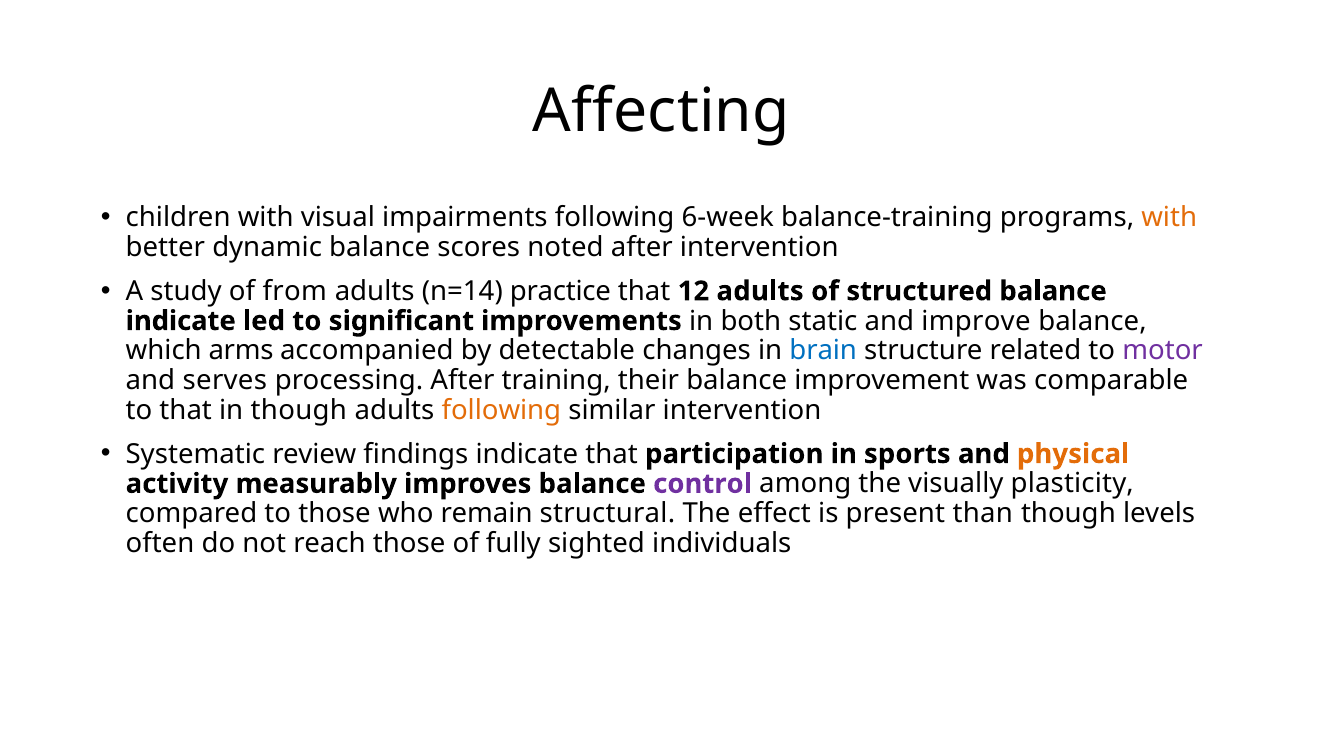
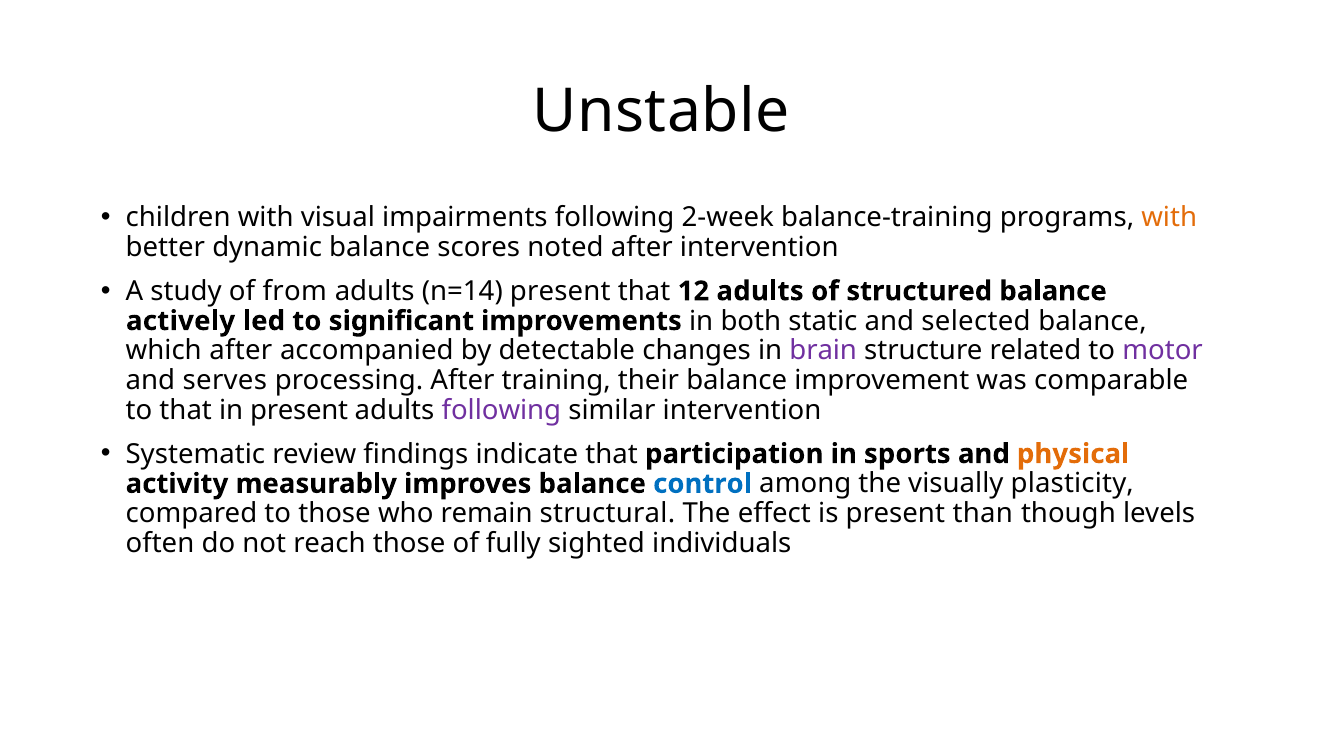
Affecting: Affecting -> Unstable (661, 111)
6-week: 6-week -> 2-week (728, 218)
n=14 practice: practice -> present (560, 291)
indicate: indicate -> actively (181, 321)
improve: improve -> selected (976, 321)
which arms: arms -> after (241, 351)
brain colour: blue -> purple (823, 351)
in though: though -> present (299, 410)
following colour: orange -> purple (501, 410)
control colour: purple -> blue (703, 484)
